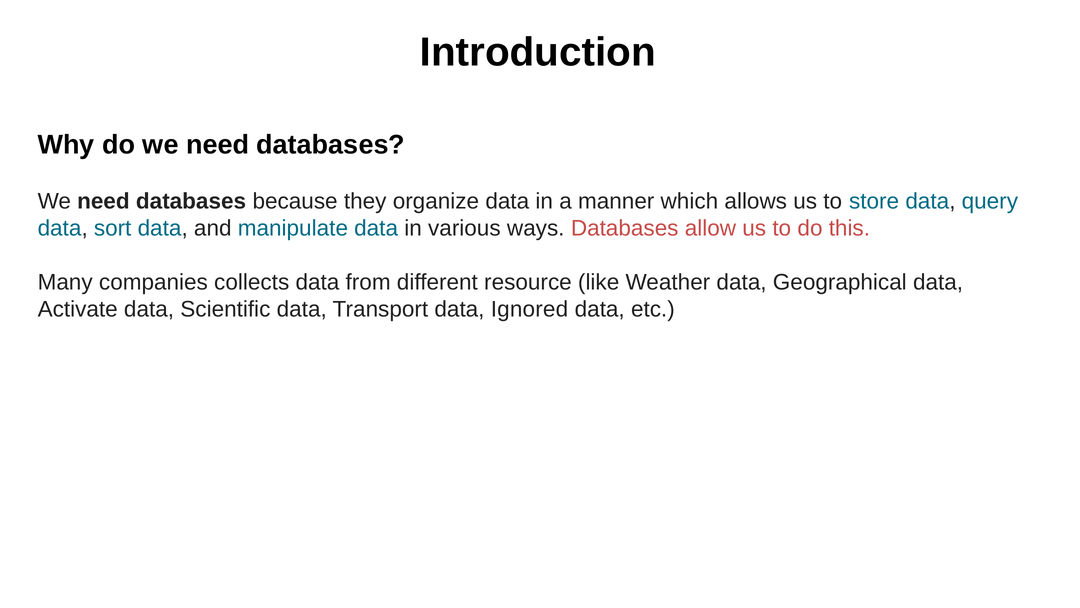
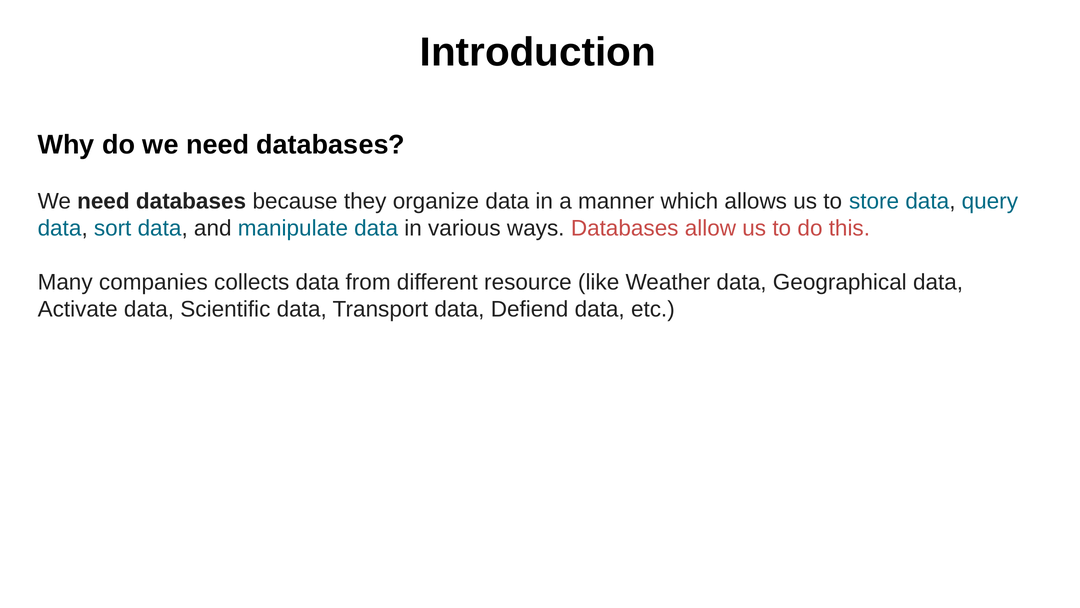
Ignored: Ignored -> Defiend (530, 309)
